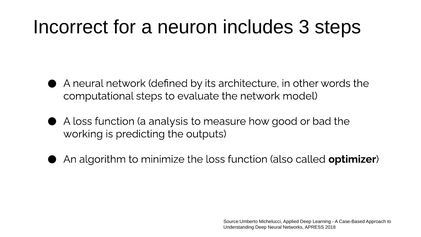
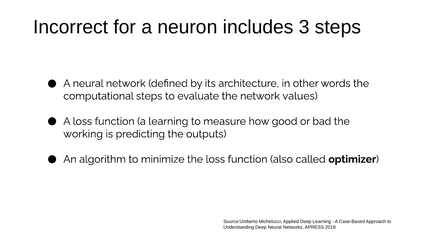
model: model -> values (300, 96)
a analysis: analysis -> learning (168, 121)
